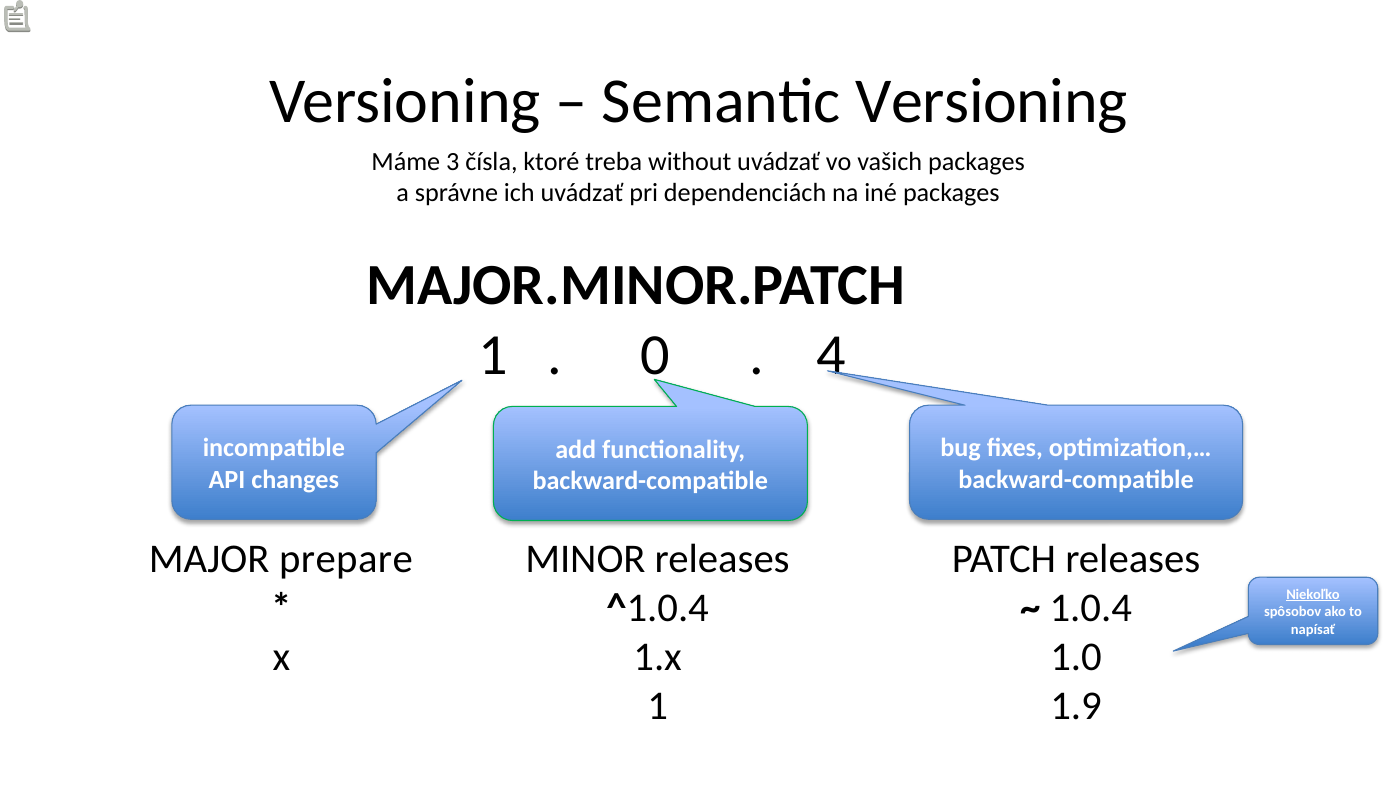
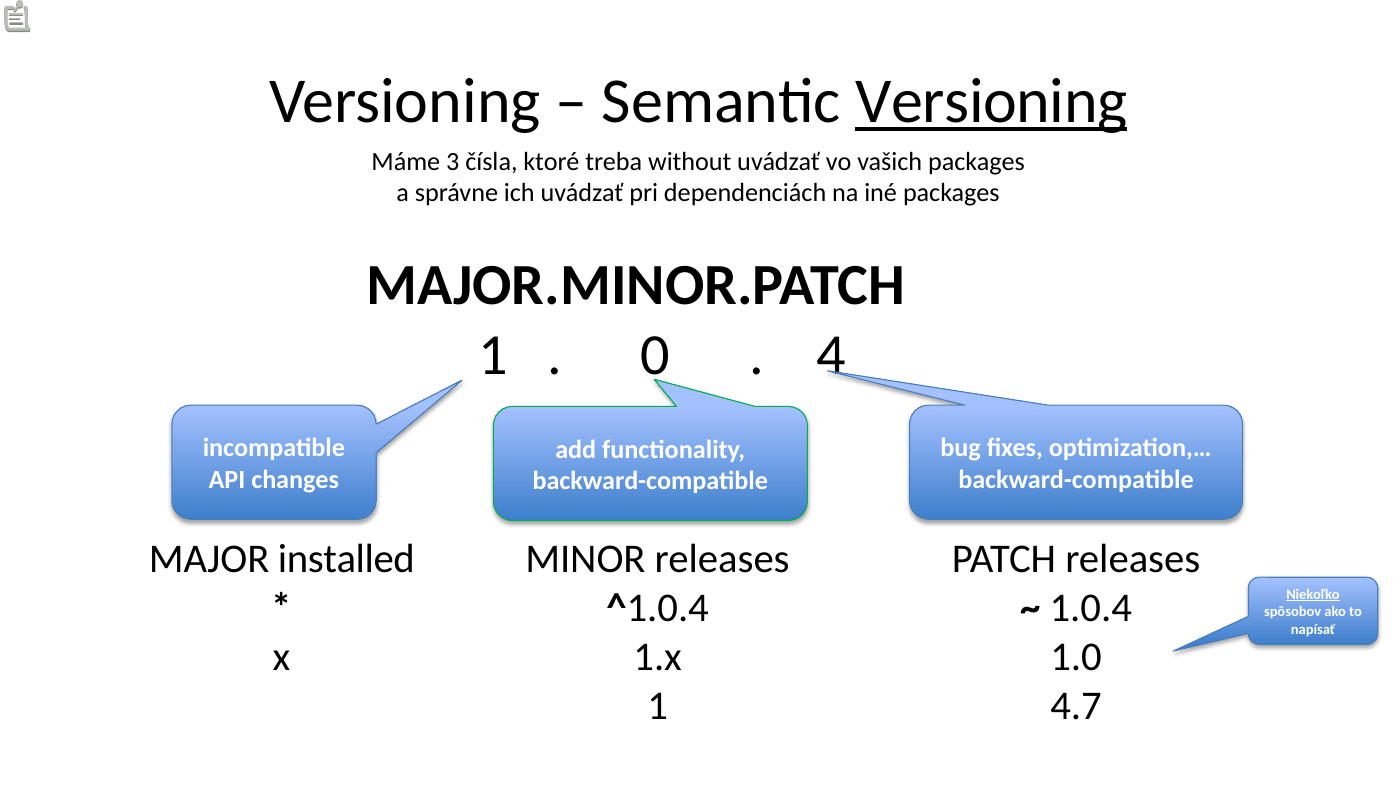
Versioning underline: none -> present (991, 101)
prepare: prepare -> installed (346, 559)
1.9: 1.9 -> 4.7 (1076, 705)
